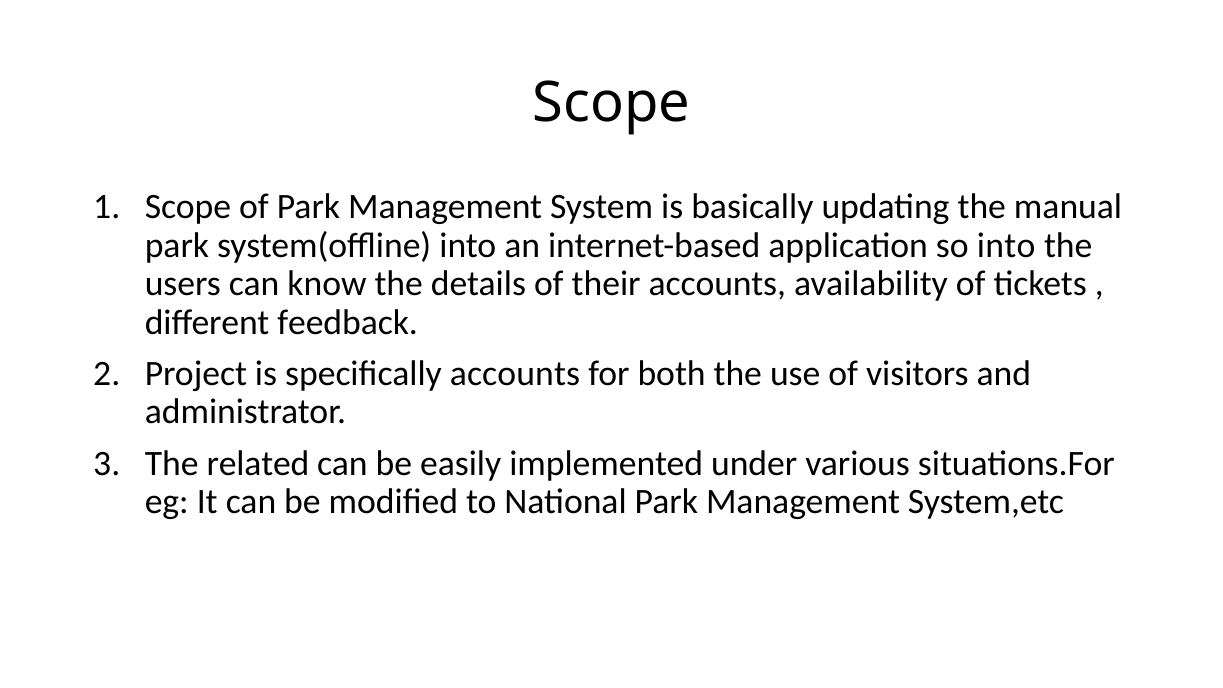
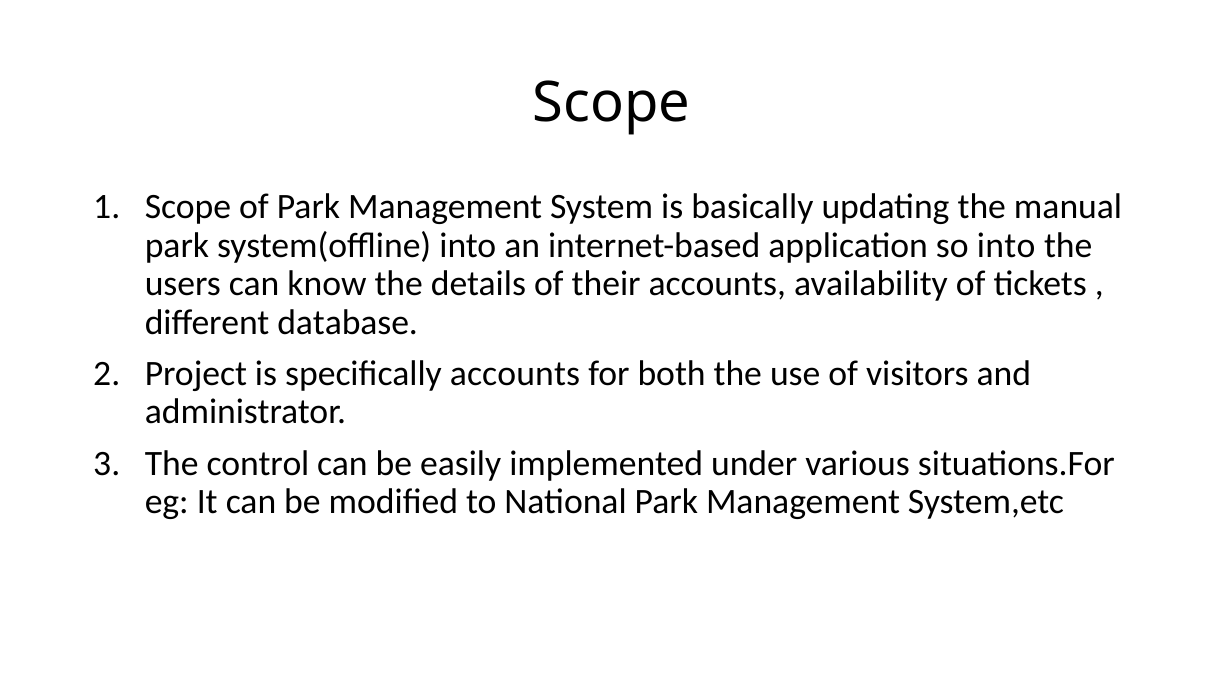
feedback: feedback -> database (348, 322)
related: related -> control (258, 463)
